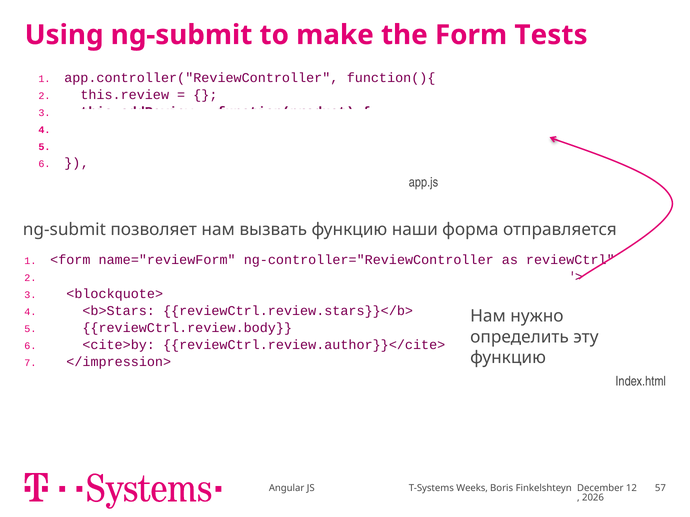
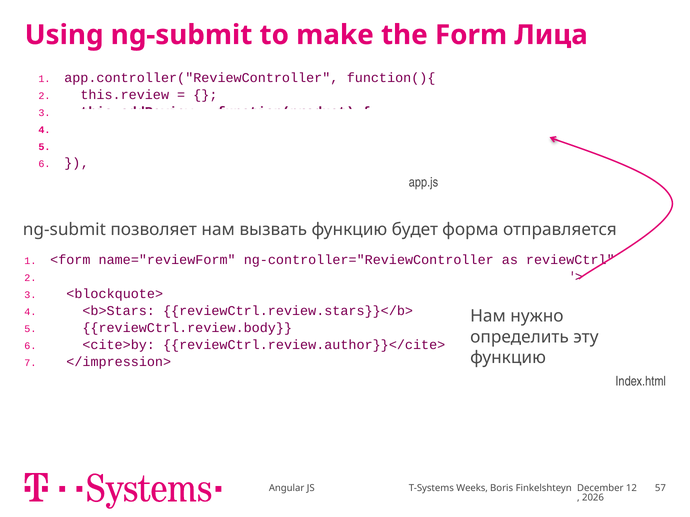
Tests: Tests -> Лица (551, 35)
наши: наши -> будет (415, 230)
